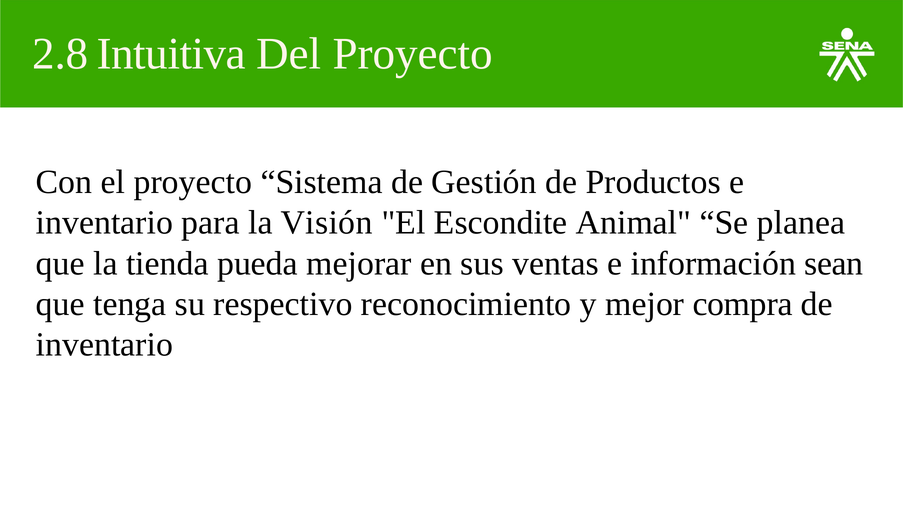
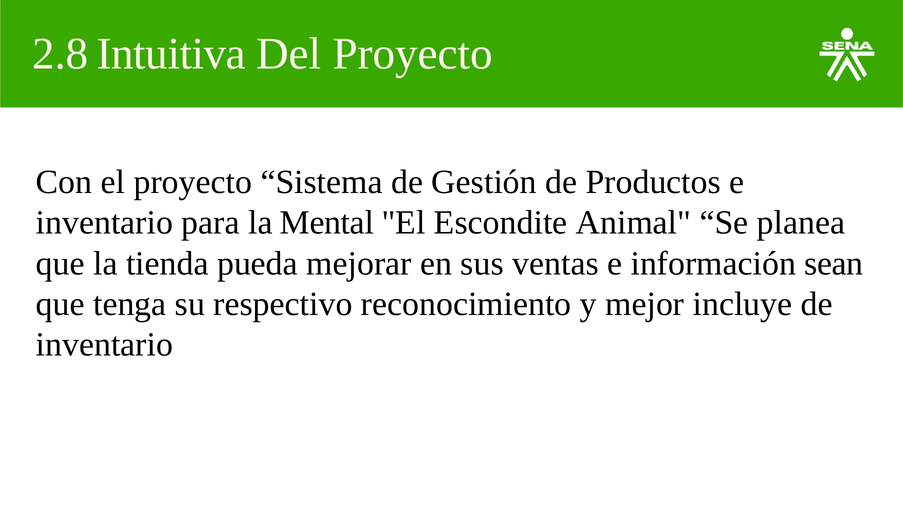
Visión: Visión -> Mental (327, 223)
compra: compra -> incluye (742, 304)
